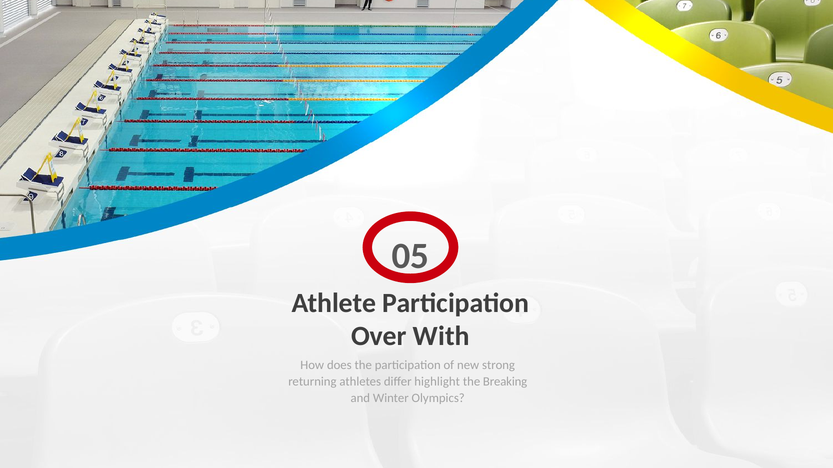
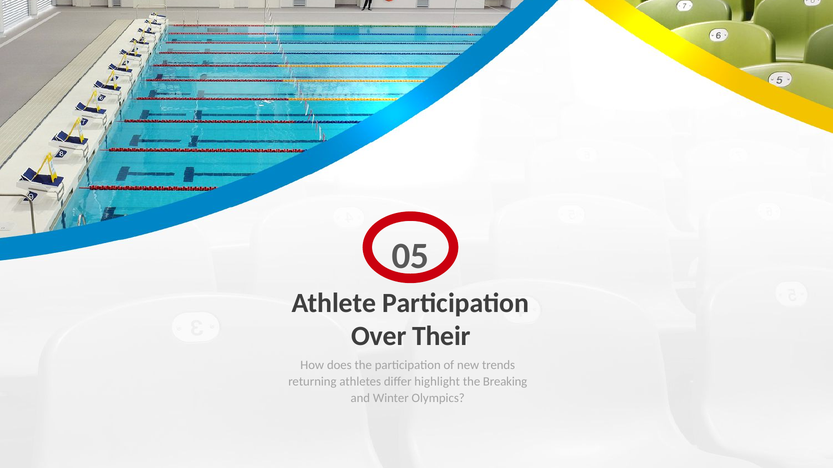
With: With -> Their (441, 337)
strong: strong -> trends (499, 365)
